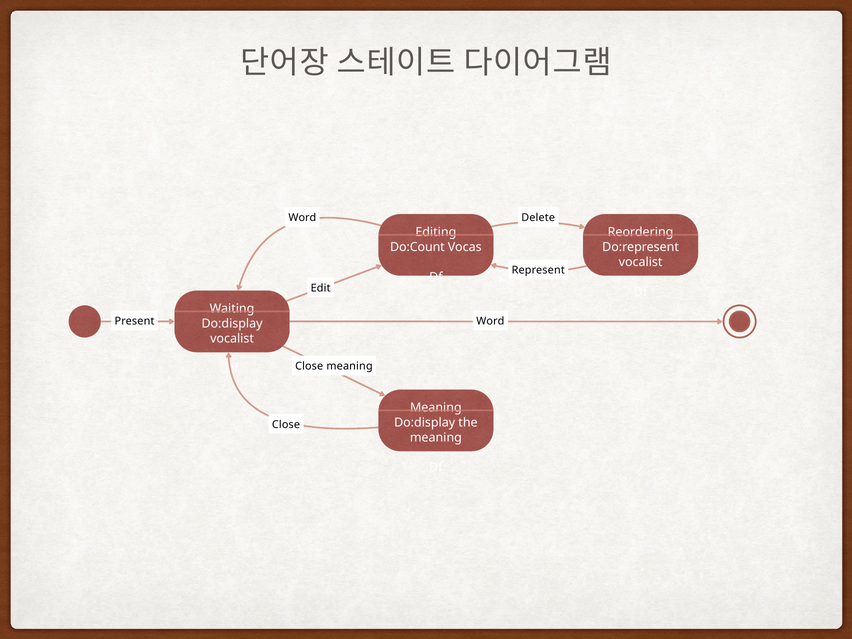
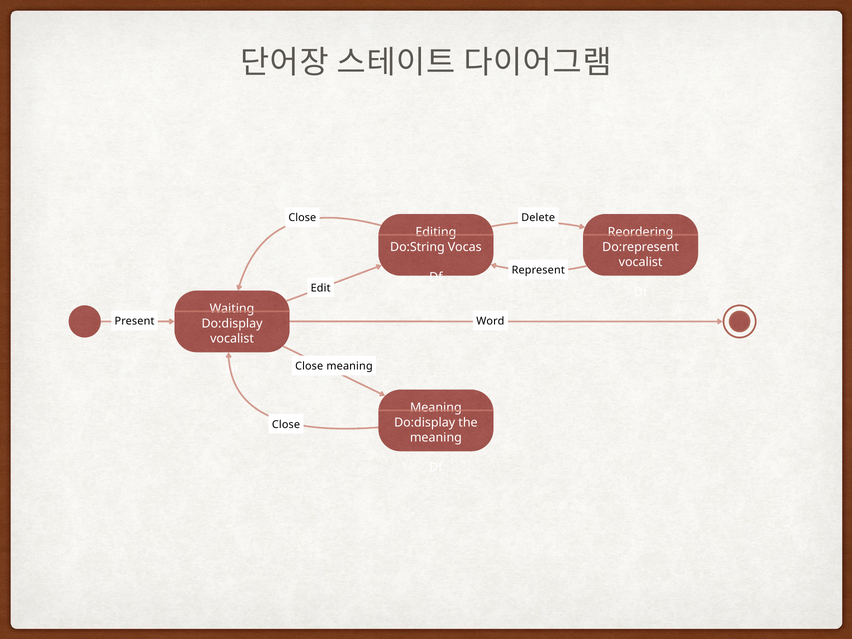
Word: Word -> Close (302, 218)
Do:Count: Do:Count -> Do:String (417, 247)
